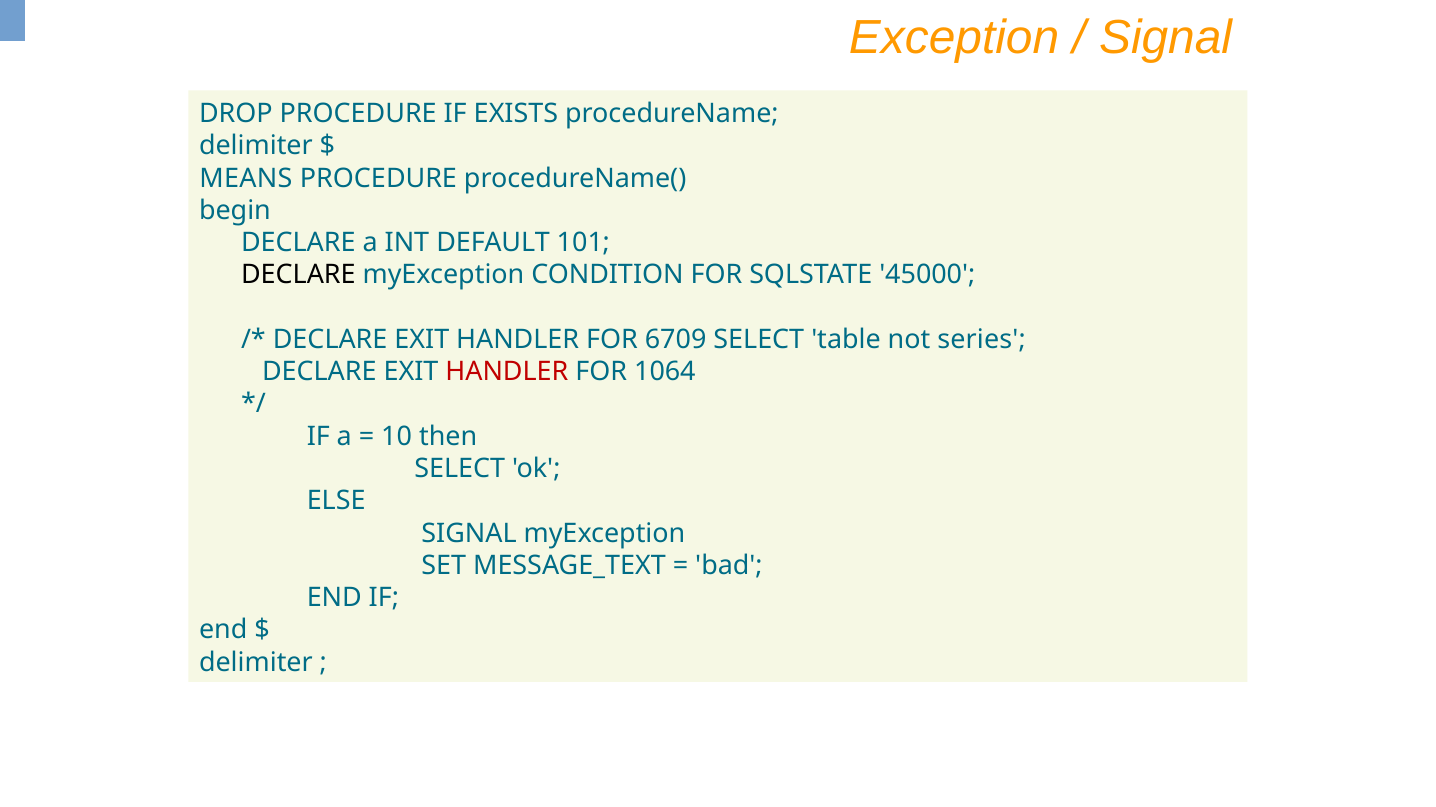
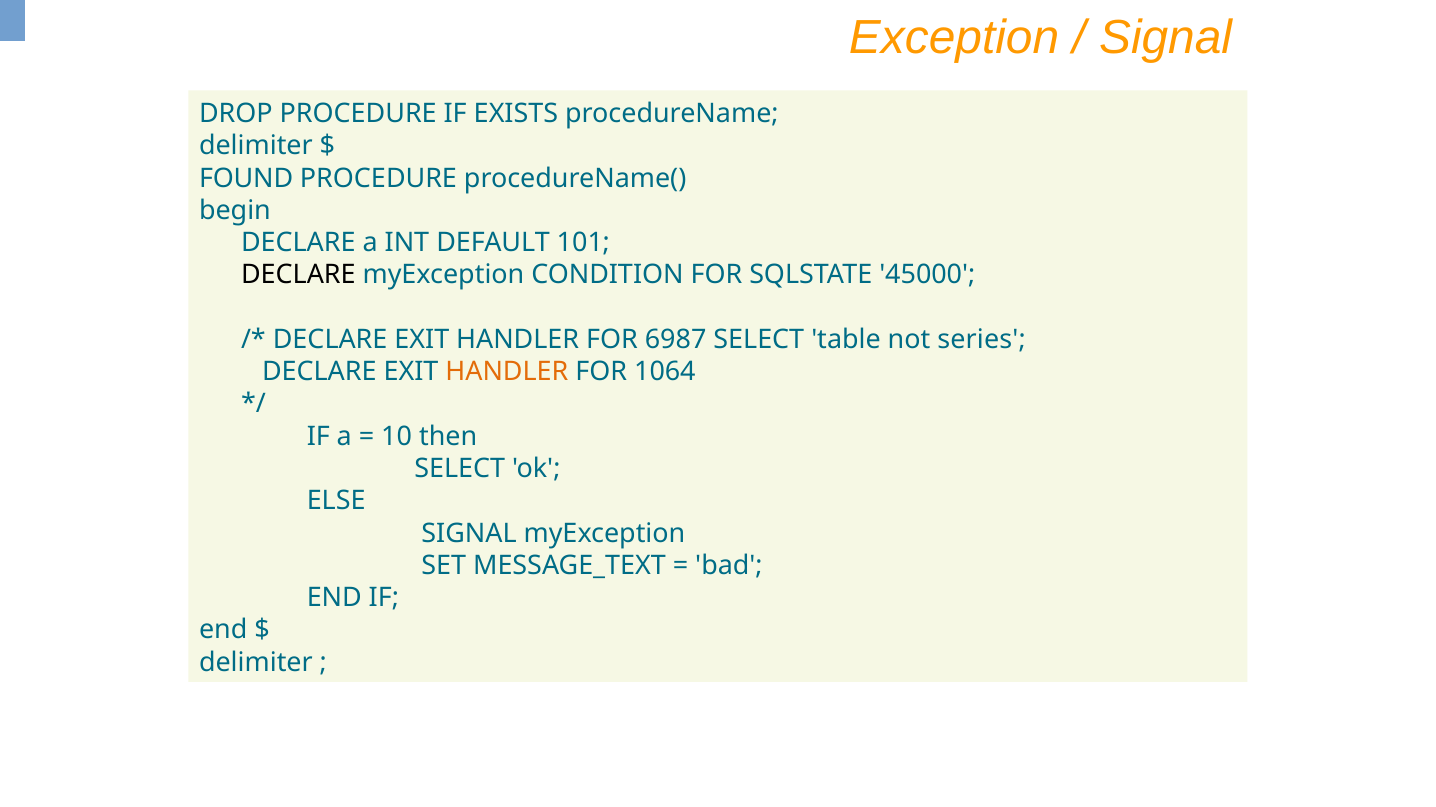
MEANS: MEANS -> FOUND (246, 178)
6709: 6709 -> 6987 (676, 340)
HANDLER colour: red -> orange (507, 372)
